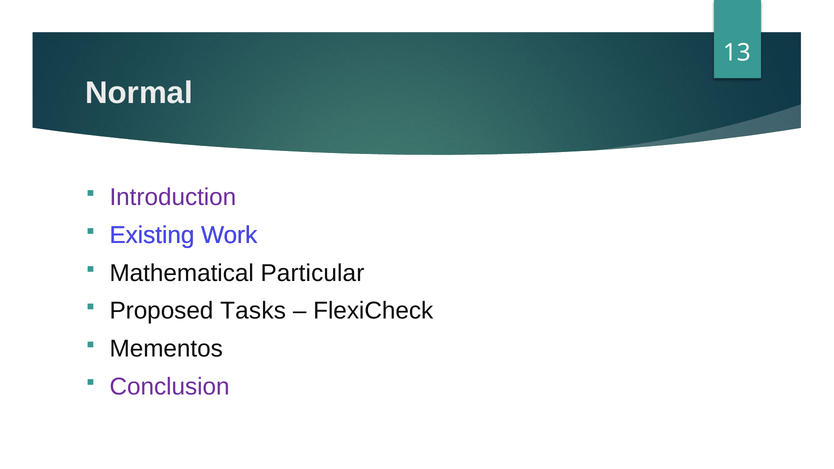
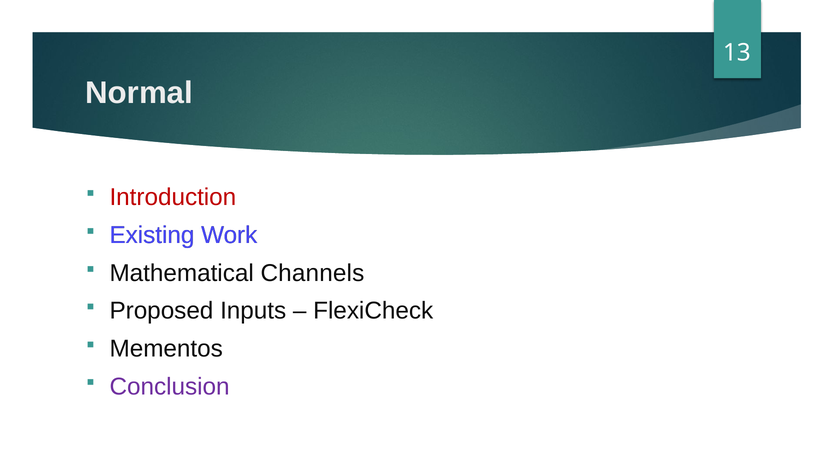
Introduction colour: purple -> red (173, 197)
Particular: Particular -> Channels (312, 273)
Tasks: Tasks -> Inputs (253, 311)
